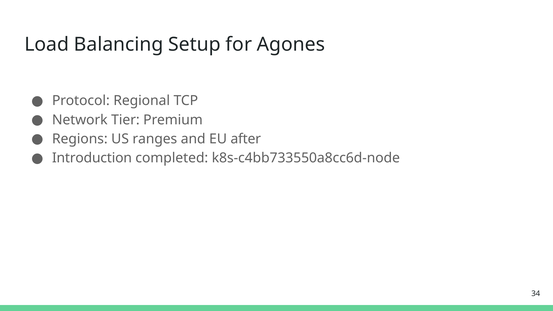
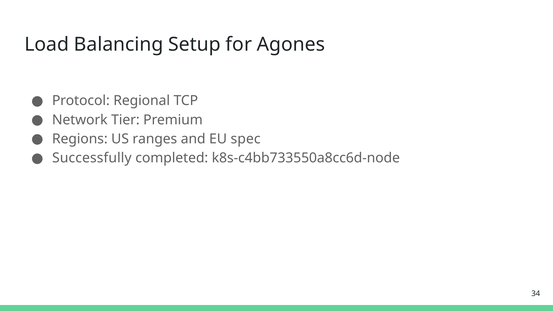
after: after -> spec (246, 139)
Introduction: Introduction -> Successfully (92, 158)
